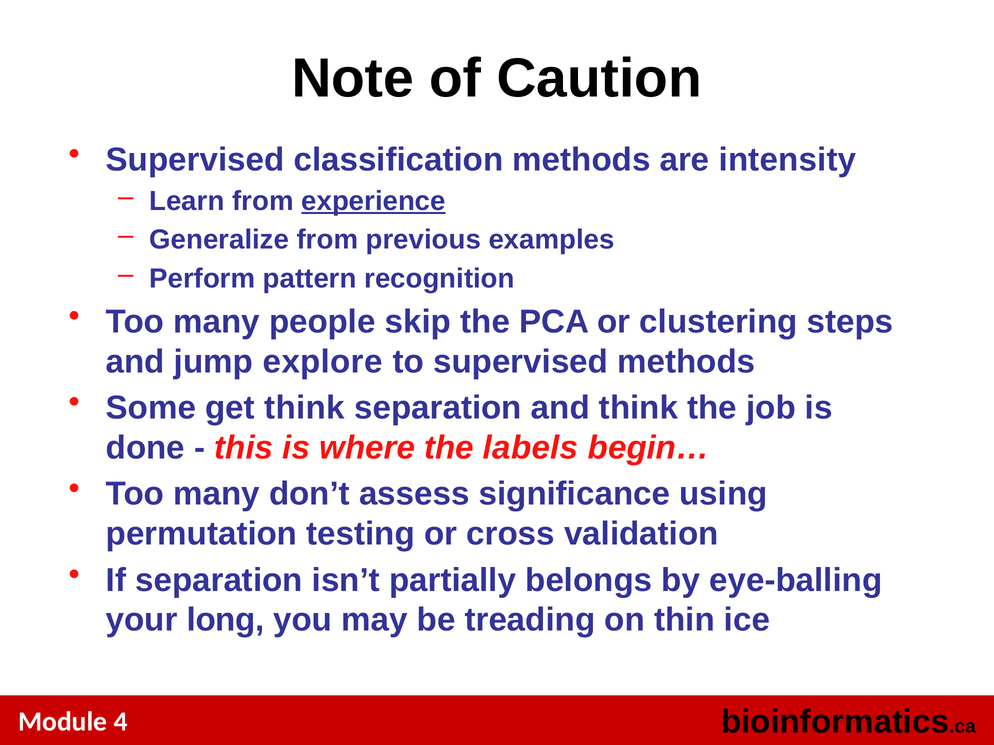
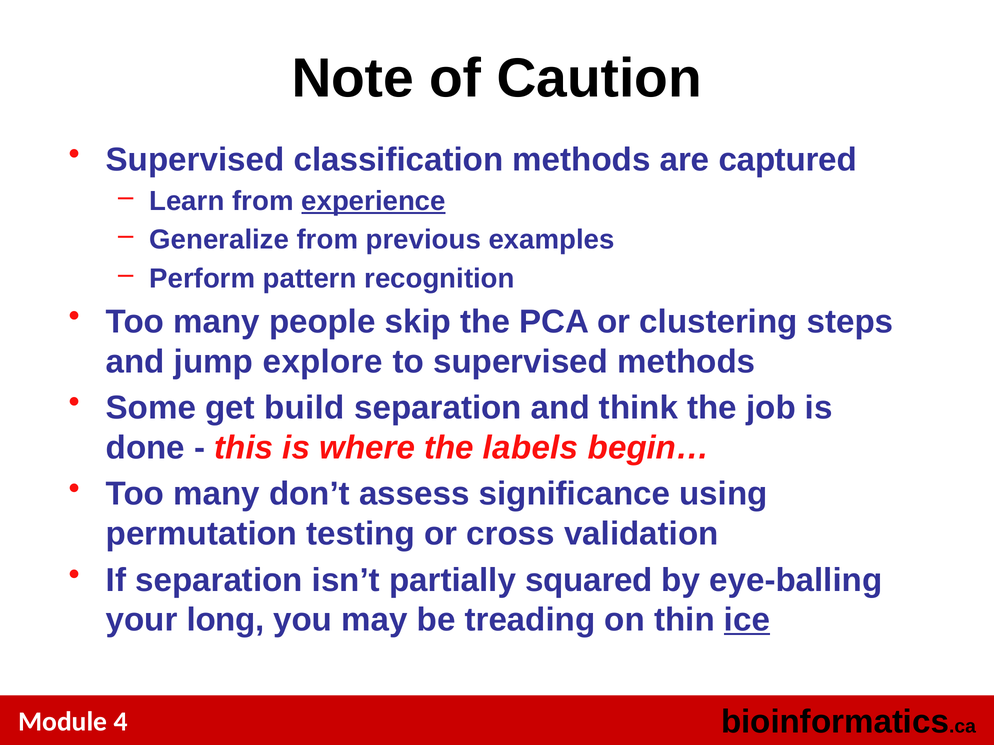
intensity: intensity -> captured (788, 160)
get think: think -> build (304, 408)
belongs: belongs -> squared (589, 580)
ice underline: none -> present (747, 620)
